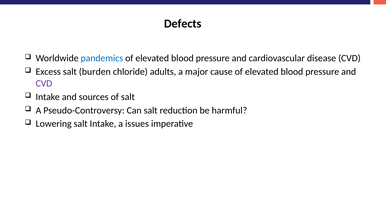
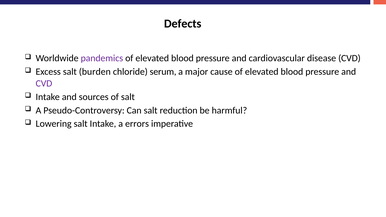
pandemics colour: blue -> purple (102, 58)
adults: adults -> serum (163, 72)
issues: issues -> errors (137, 124)
